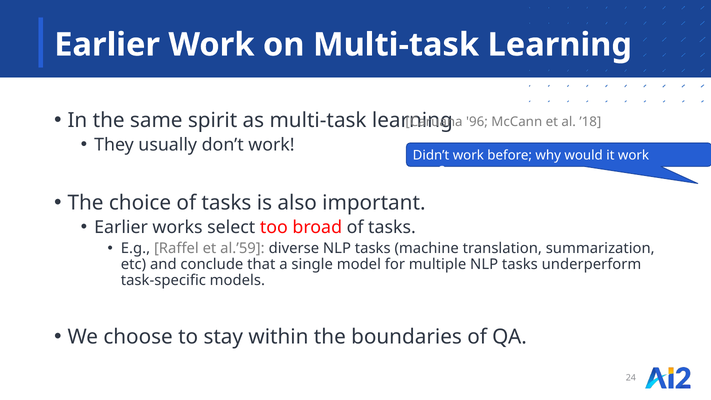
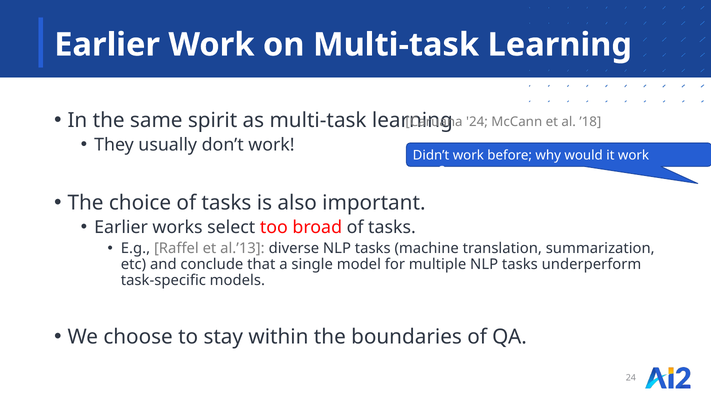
96: 96 -> 24 (477, 122)
al.’59: al.’59 -> al.’13 (242, 249)
